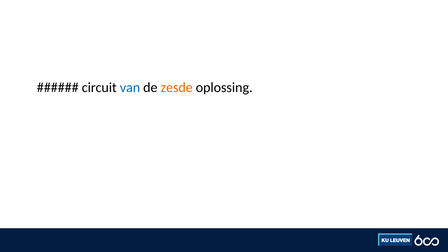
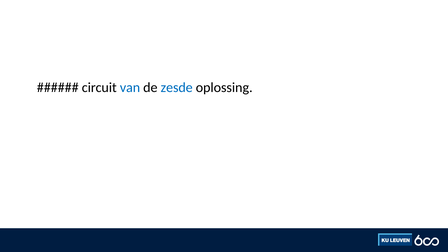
zesde colour: orange -> blue (177, 88)
